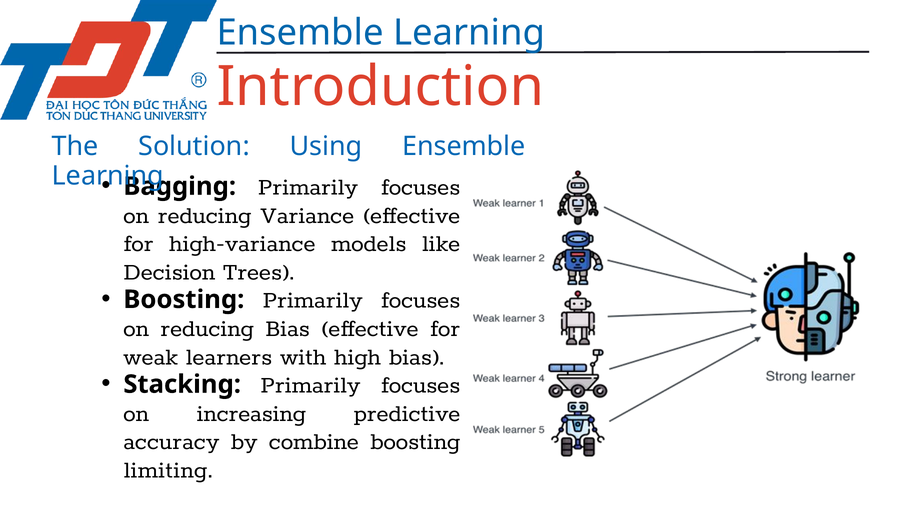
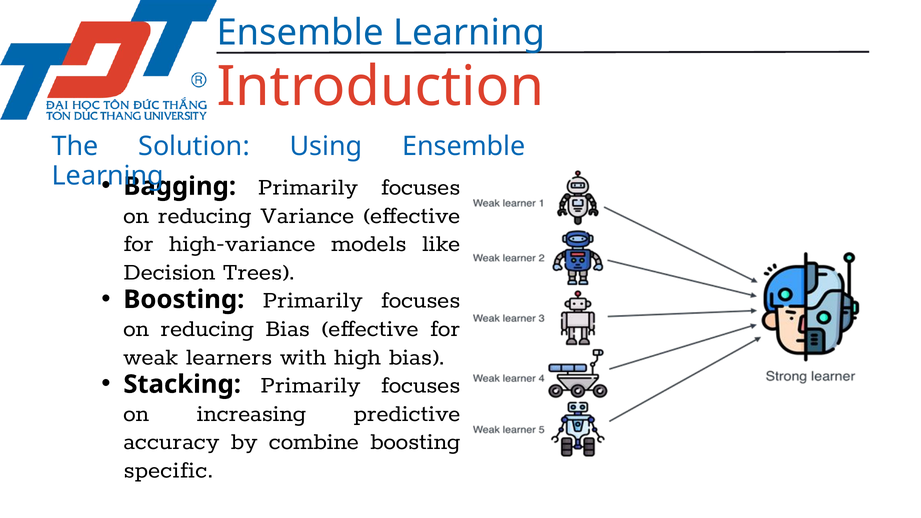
limiting: limiting -> specific (169, 469)
